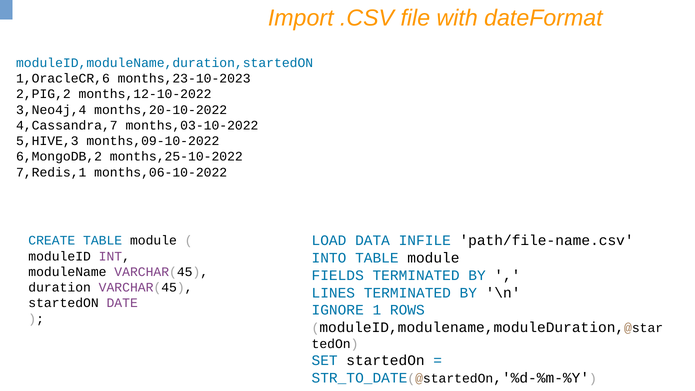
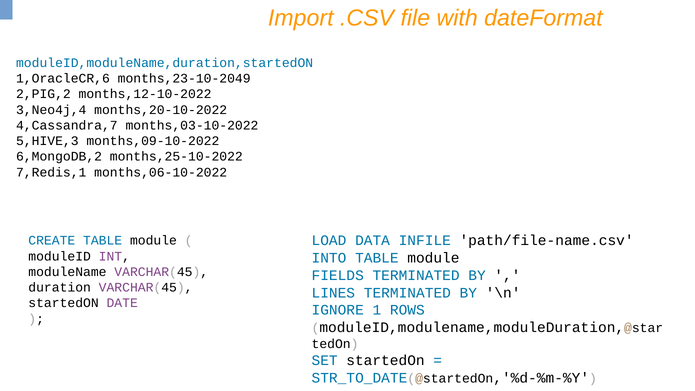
months,23-10-2023: months,23-10-2023 -> months,23-10-2049 (184, 78)
